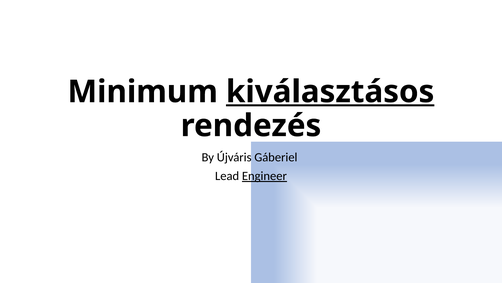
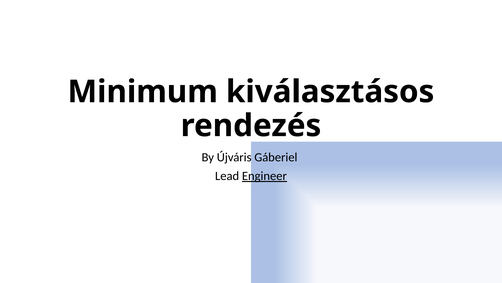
kiválasztásos underline: present -> none (330, 92)
